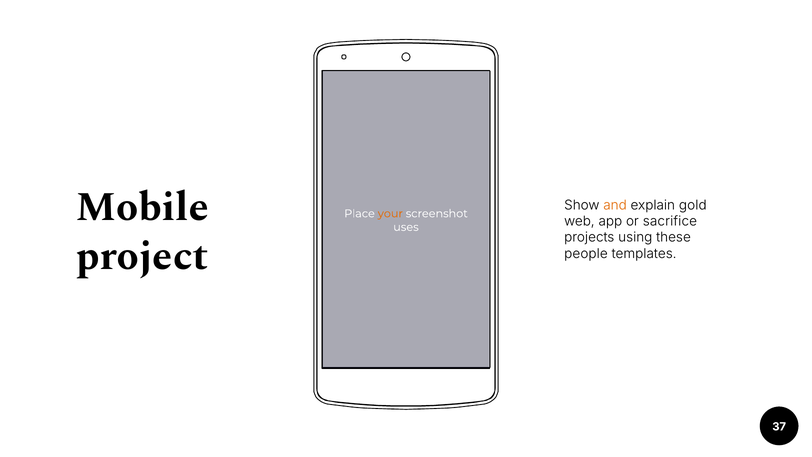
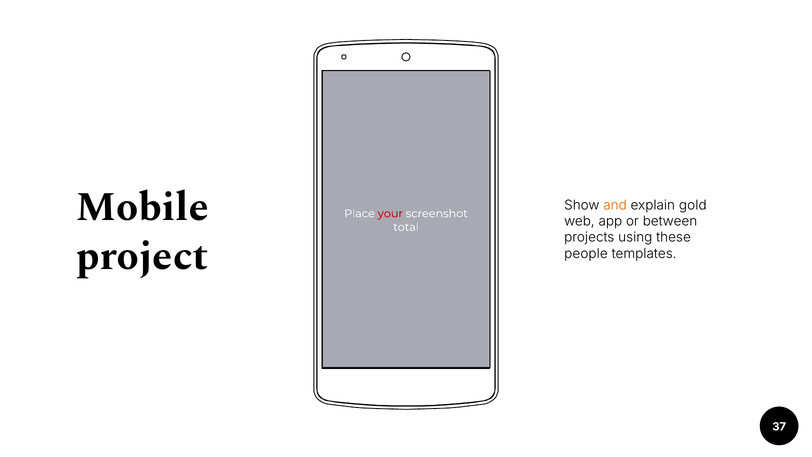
your colour: orange -> red (390, 213)
sacrifice: sacrifice -> between (670, 221)
uses: uses -> total (406, 227)
